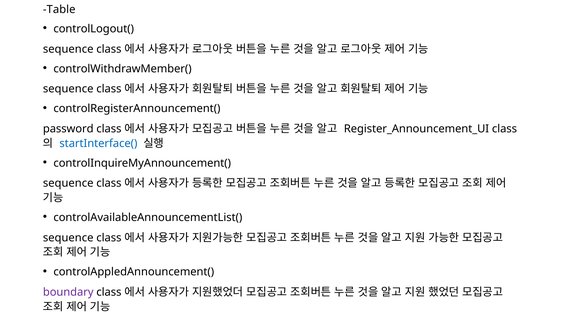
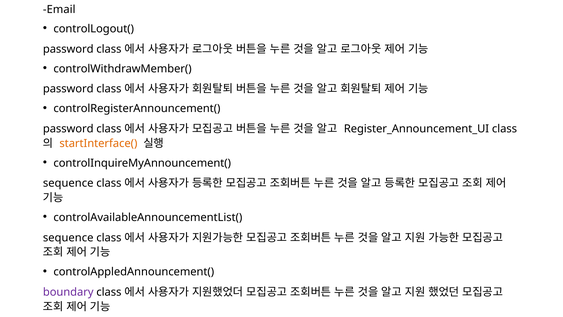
Table: Table -> Email (59, 9)
sequence: sequence -> password (68, 49)
sequence: sequence -> password (68, 89)
startInterface( colour: blue -> orange (98, 143)
